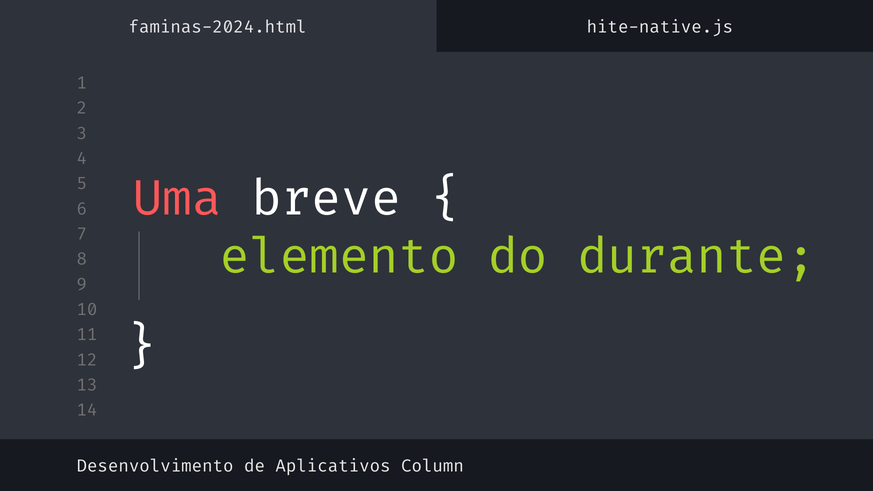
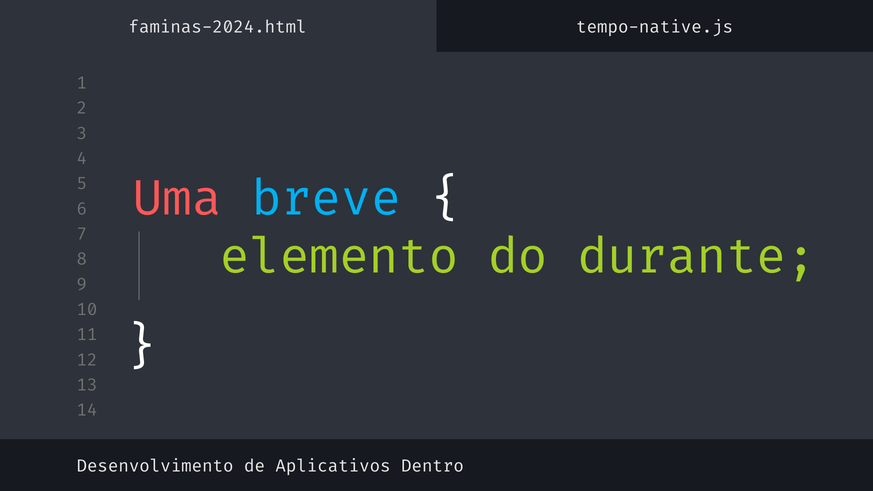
white-native.js: white-native.js -> tempo-native.js (655, 27)
breve colour: white -> light blue (326, 199)
Column: Column -> Dentro (432, 466)
